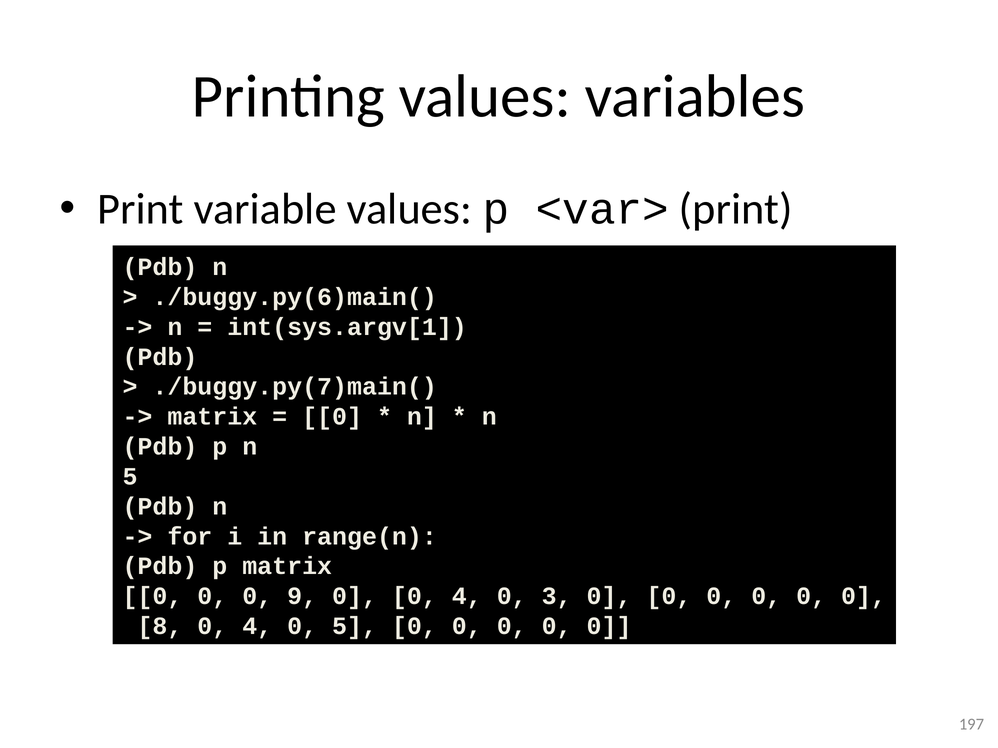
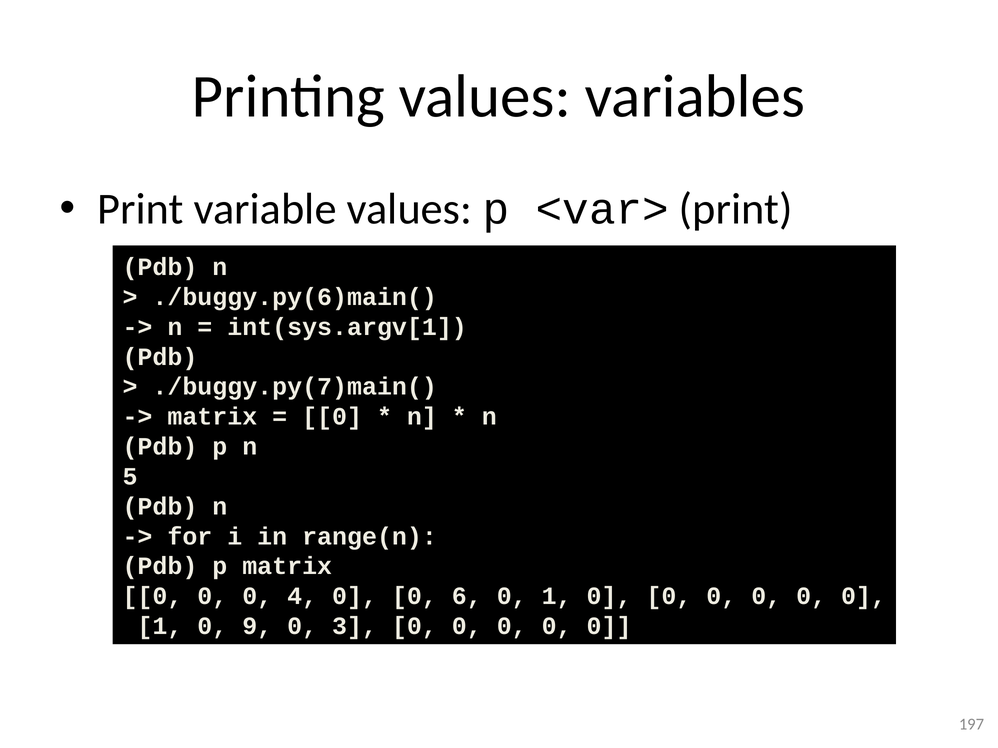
9: 9 -> 4 (302, 597)
0 0 4: 4 -> 6 (467, 597)
3: 3 -> 1 (557, 597)
8: 8 -> 1 (160, 627)
4: 4 -> 9 (257, 627)
0 5: 5 -> 3 (355, 627)
